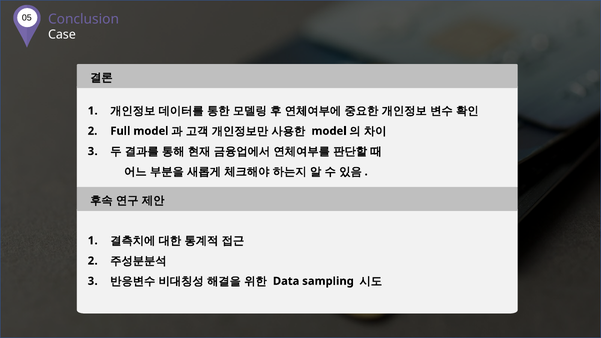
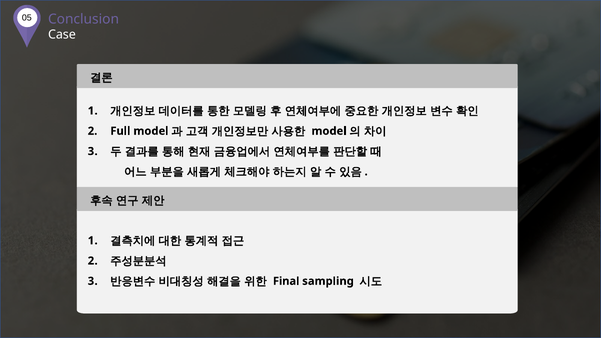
Data: Data -> Final (286, 281)
